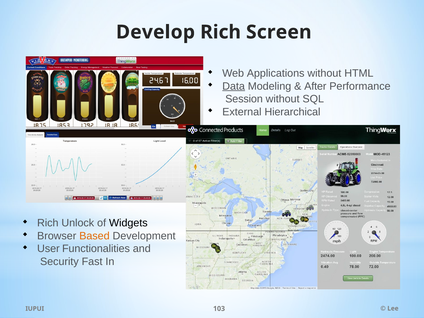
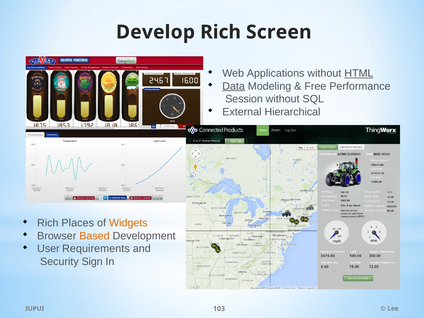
HTML underline: none -> present (359, 73)
After: After -> Free (315, 86)
Unlock: Unlock -> Places (78, 223)
Widgets colour: black -> orange (128, 223)
Functionalities: Functionalities -> Requirements (96, 249)
Fast: Fast -> Sign (92, 262)
